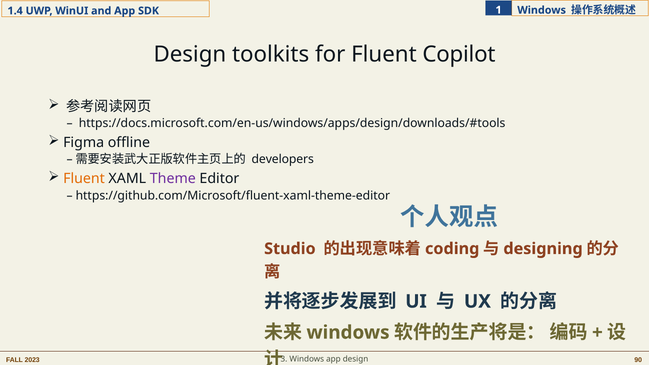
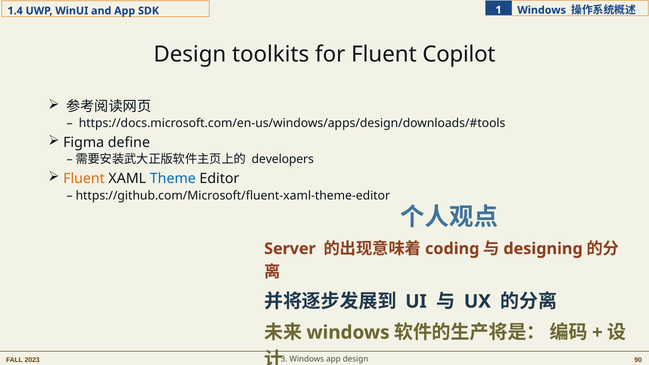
offline: offline -> define (129, 143)
Theme colour: purple -> blue (173, 179)
Studio: Studio -> Server (290, 249)
